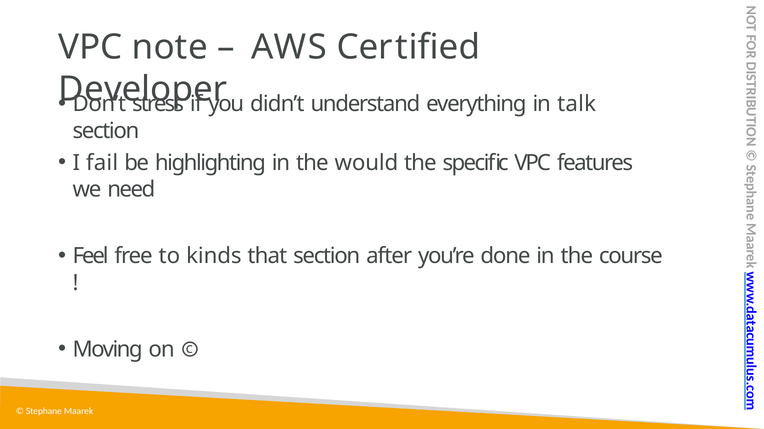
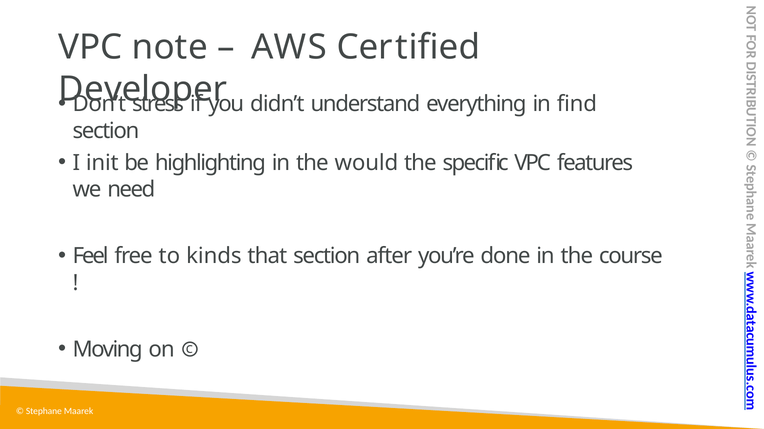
talk: talk -> find (577, 104)
fail: fail -> init (102, 163)
